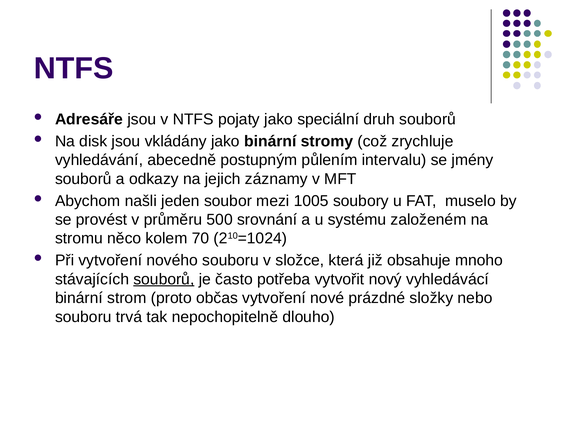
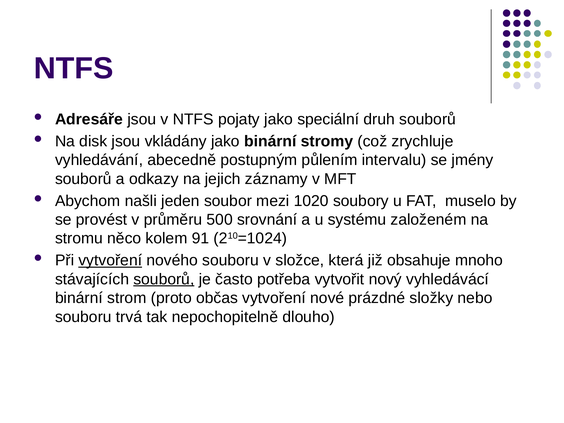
1005: 1005 -> 1020 (311, 201)
70: 70 -> 91 (201, 238)
vytvoření underline: none -> present (110, 260)
